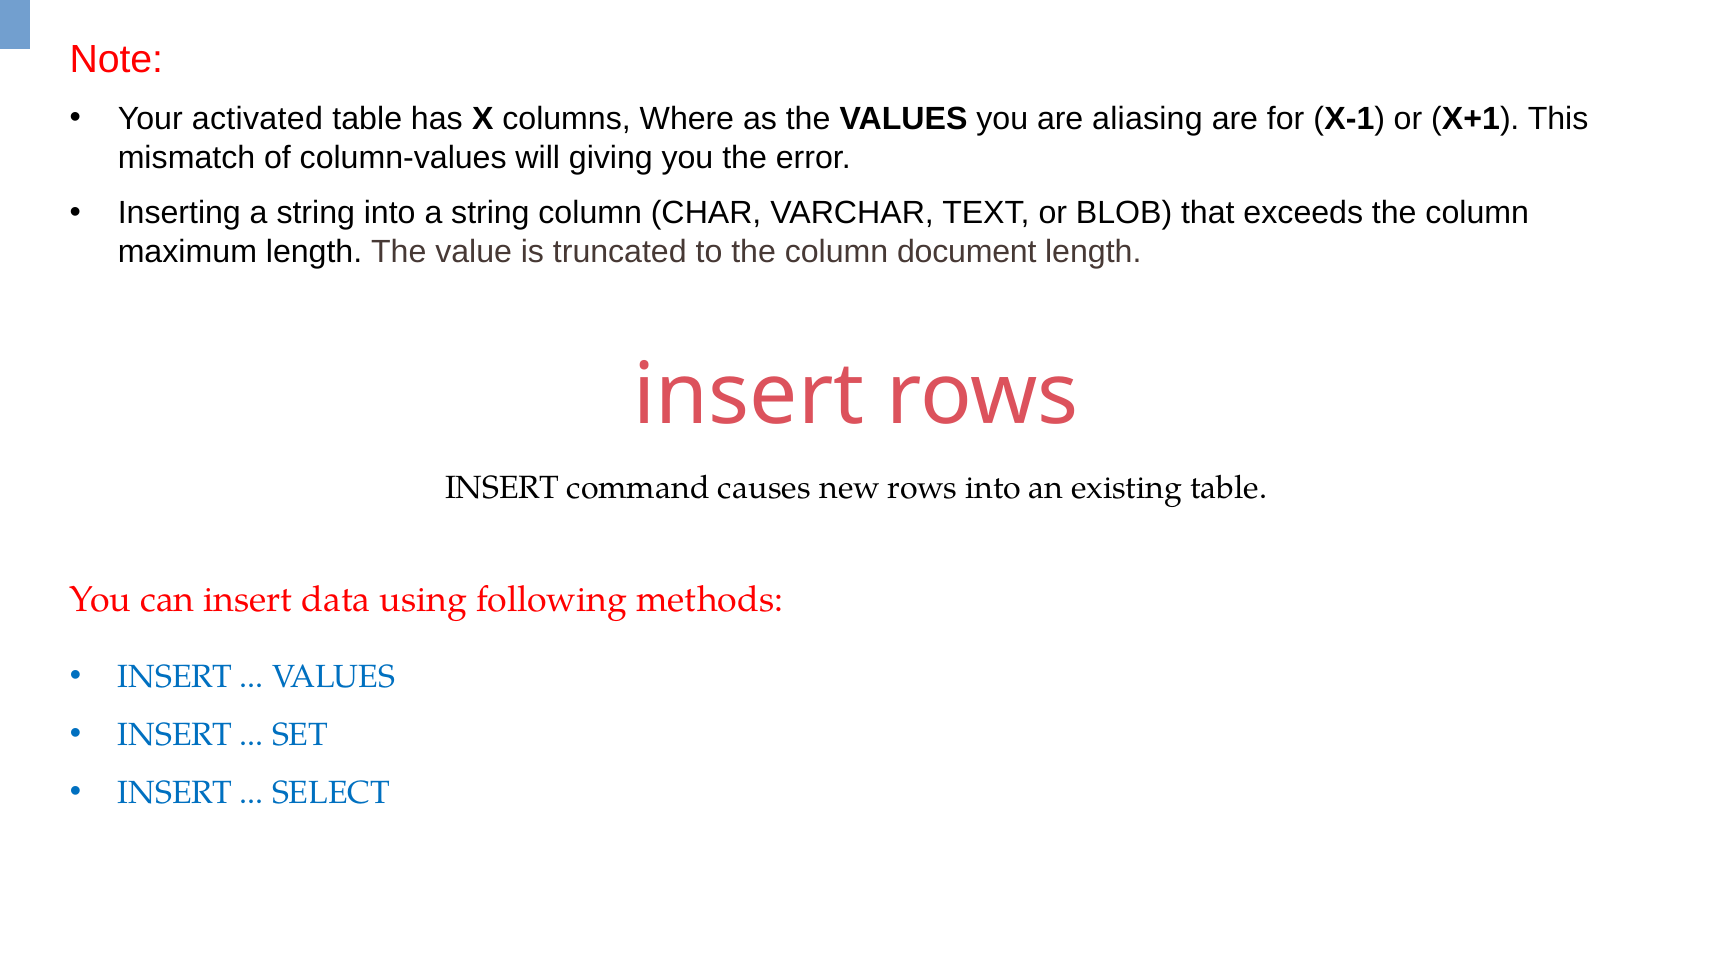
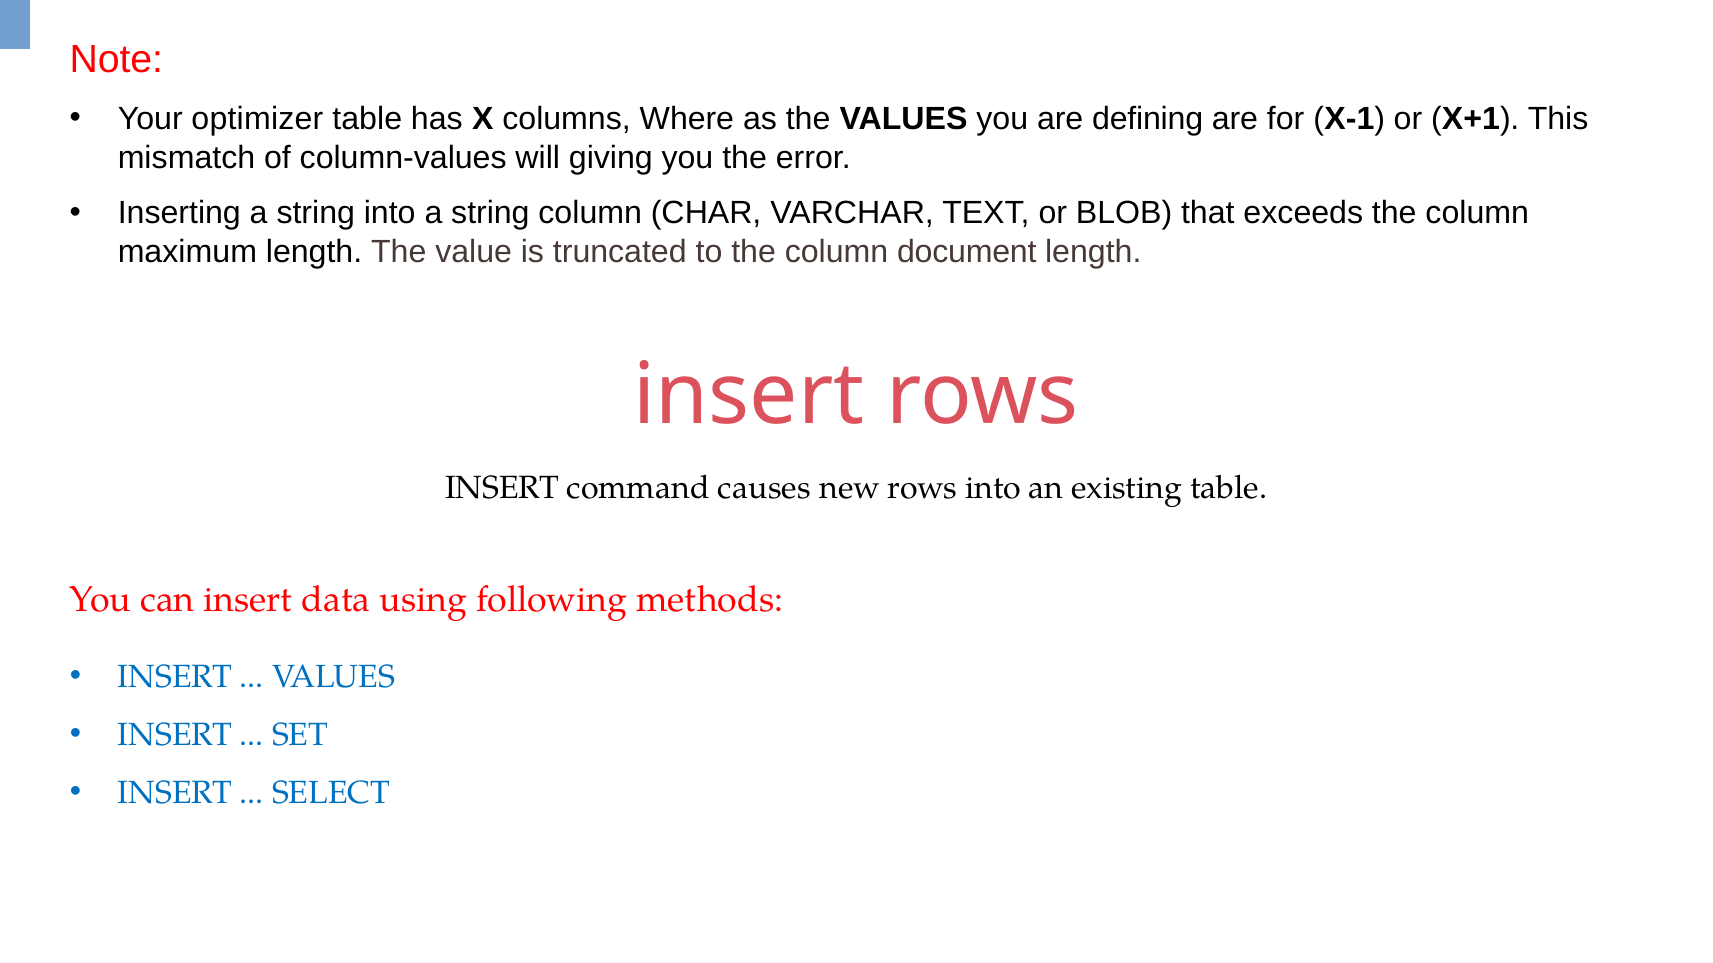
activated: activated -> optimizer (257, 119)
aliasing: aliasing -> defining (1148, 119)
